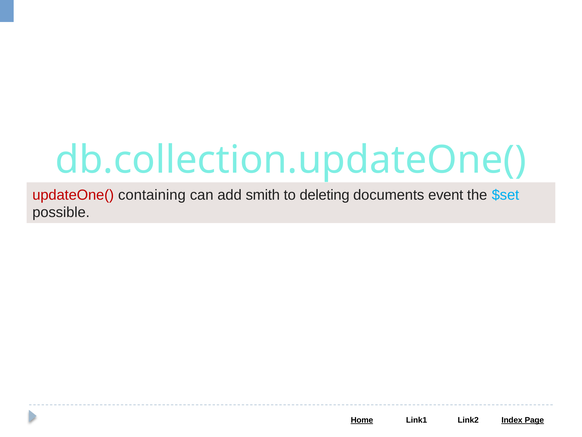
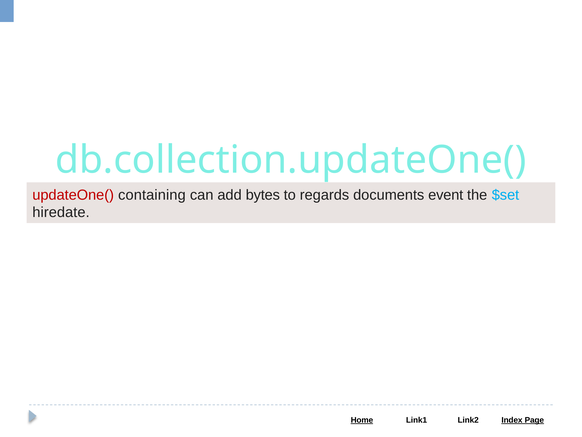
smith: smith -> bytes (263, 195)
deleting: deleting -> regards (324, 195)
possible: possible -> hiredate (61, 212)
